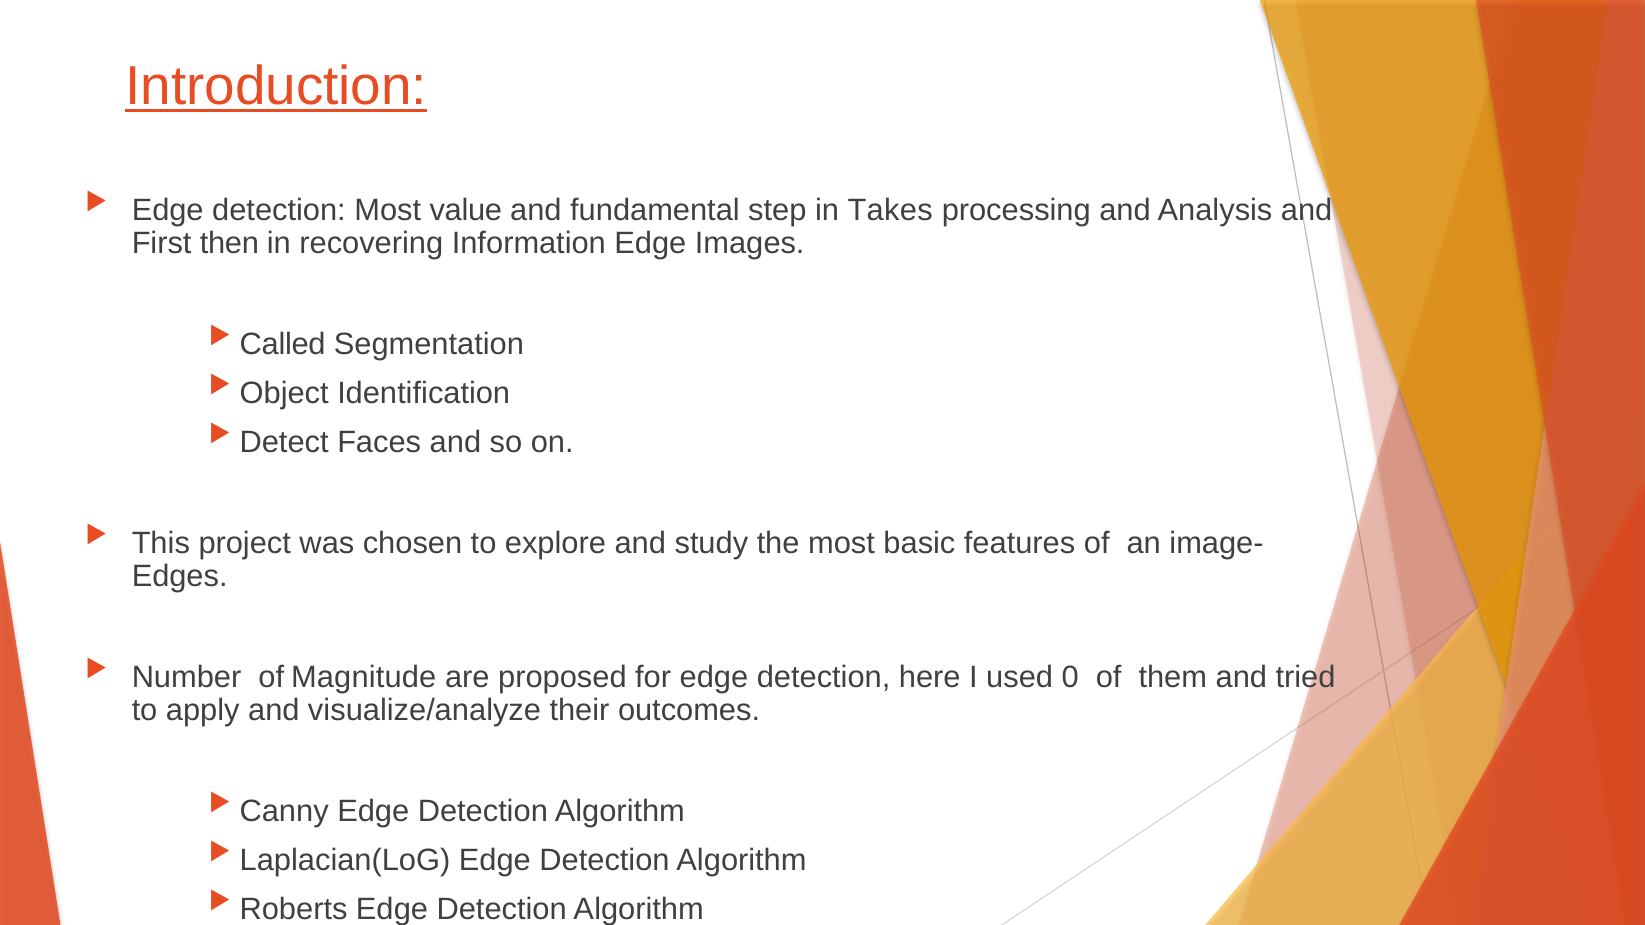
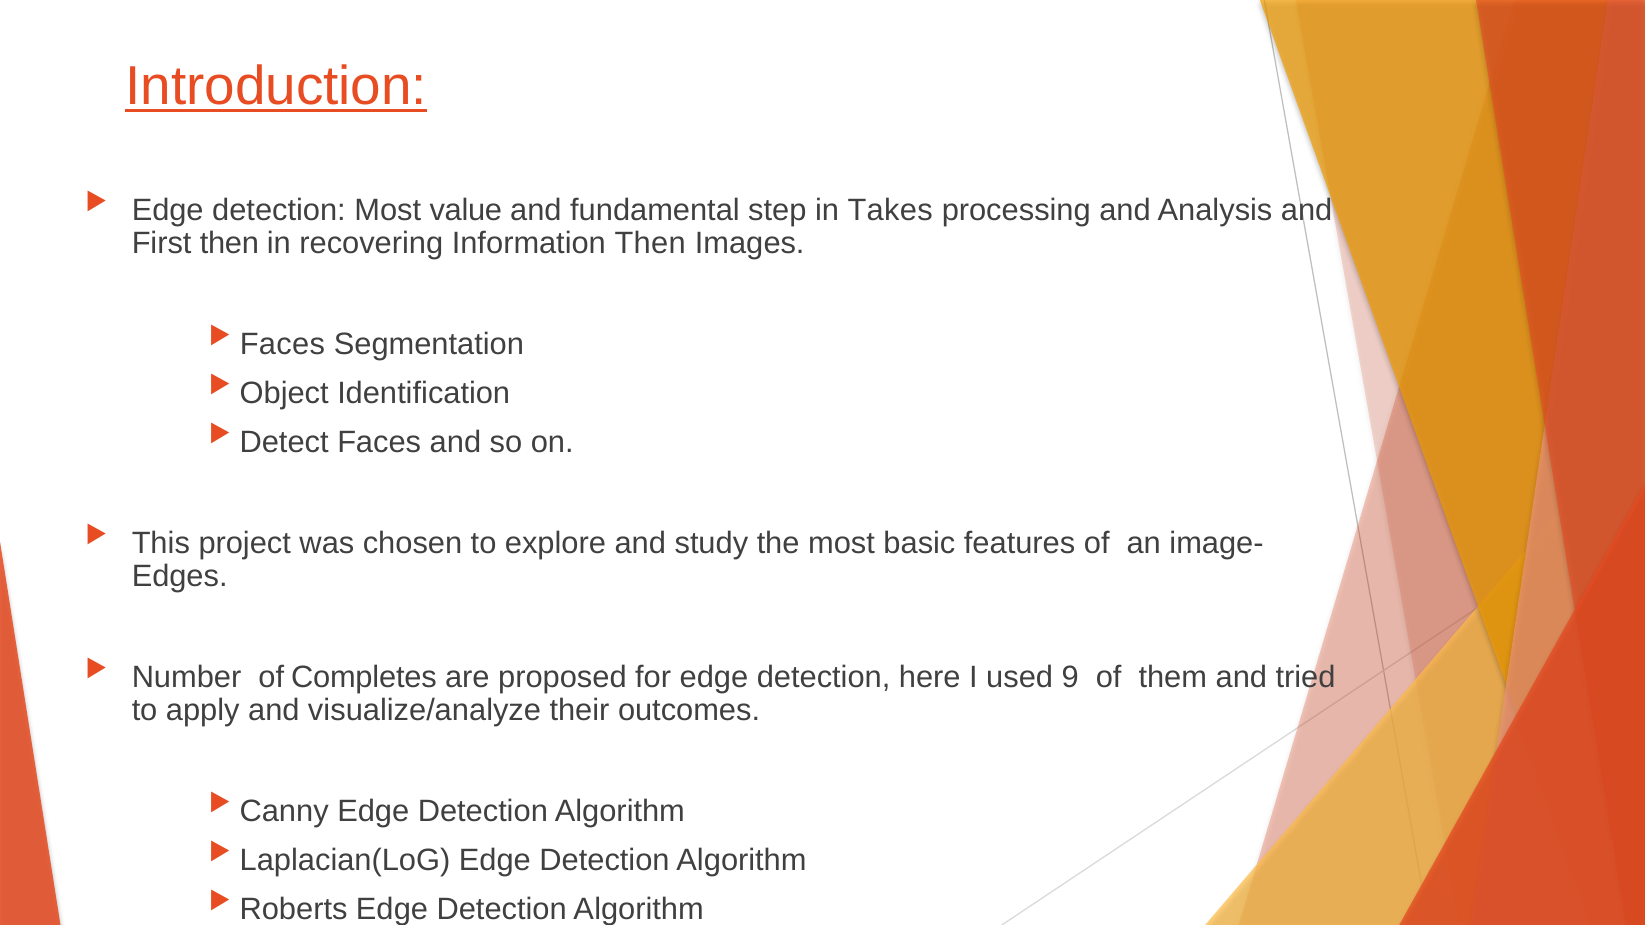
Information Edge: Edge -> Then (650, 243)
Called: Called -> Faces (282, 345)
Magnitude: Magnitude -> Completes (364, 678)
0: 0 -> 9 (1070, 678)
